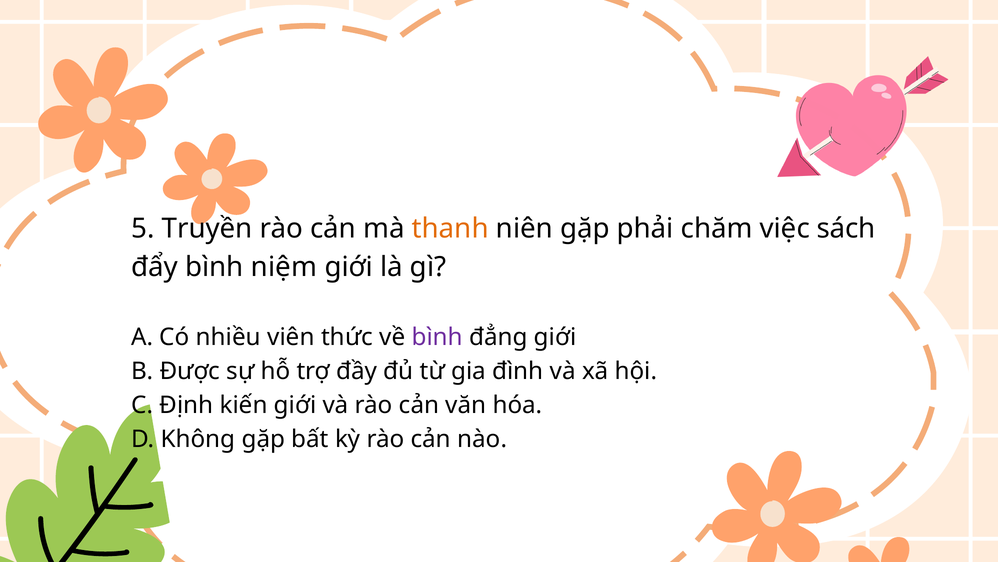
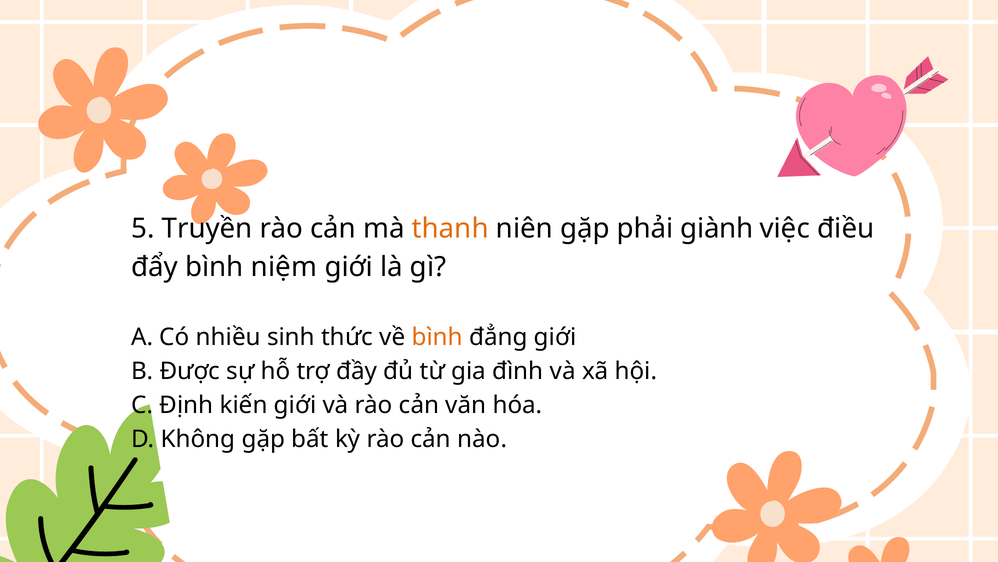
chăm: chăm -> giành (717, 228)
sách: sách -> điều (846, 228)
viên: viên -> sinh (291, 337)
bình colour: purple -> orange (437, 337)
